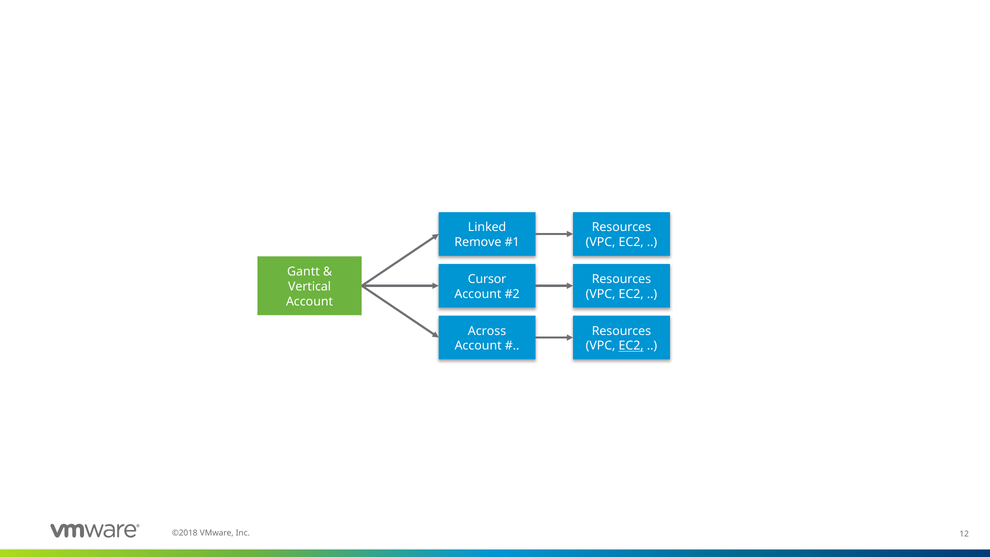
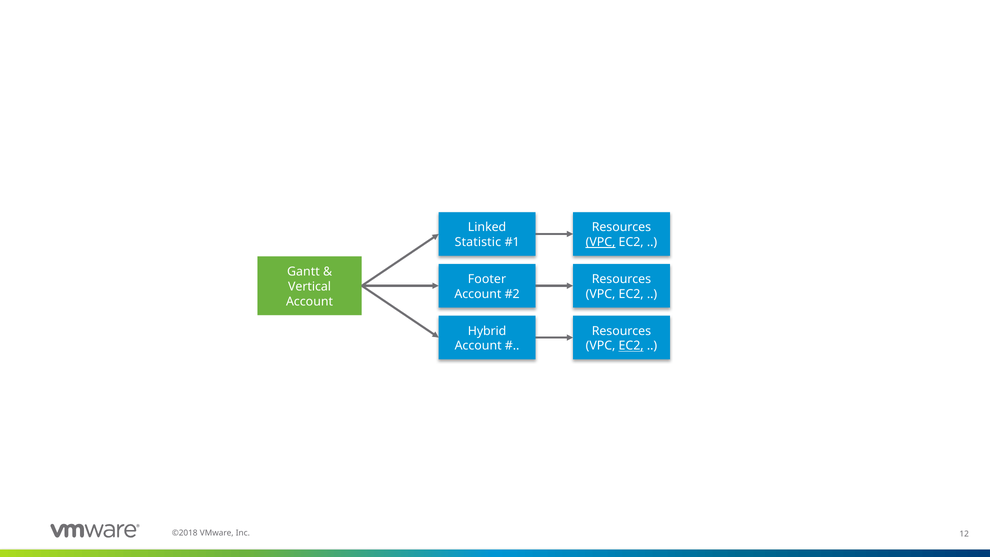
Remove: Remove -> Statistic (478, 242)
VPC underline: none -> present (601, 242)
Cursor: Cursor -> Footer (487, 279)
Across: Across -> Hybrid (487, 331)
